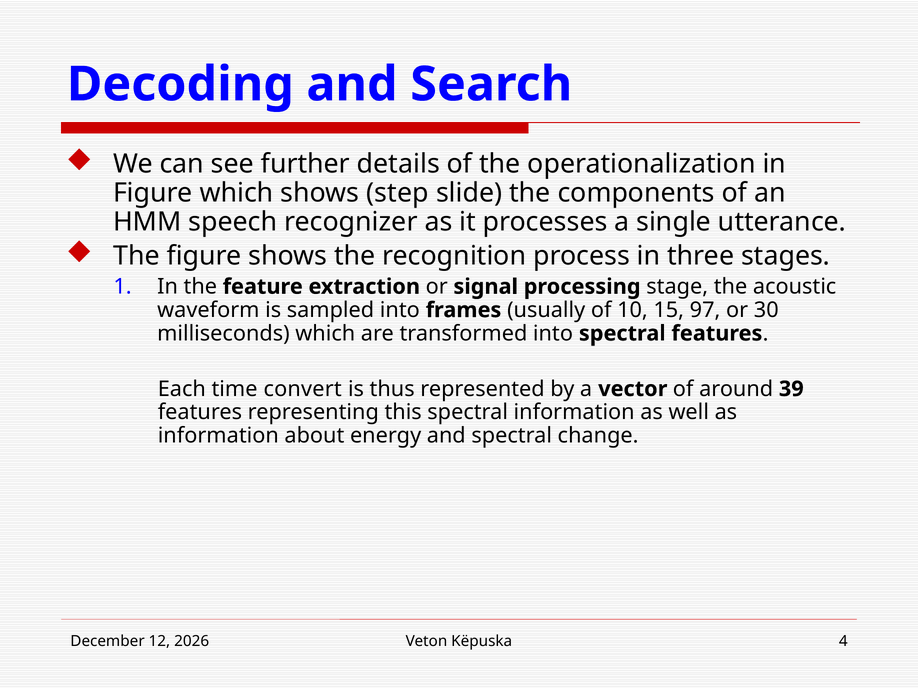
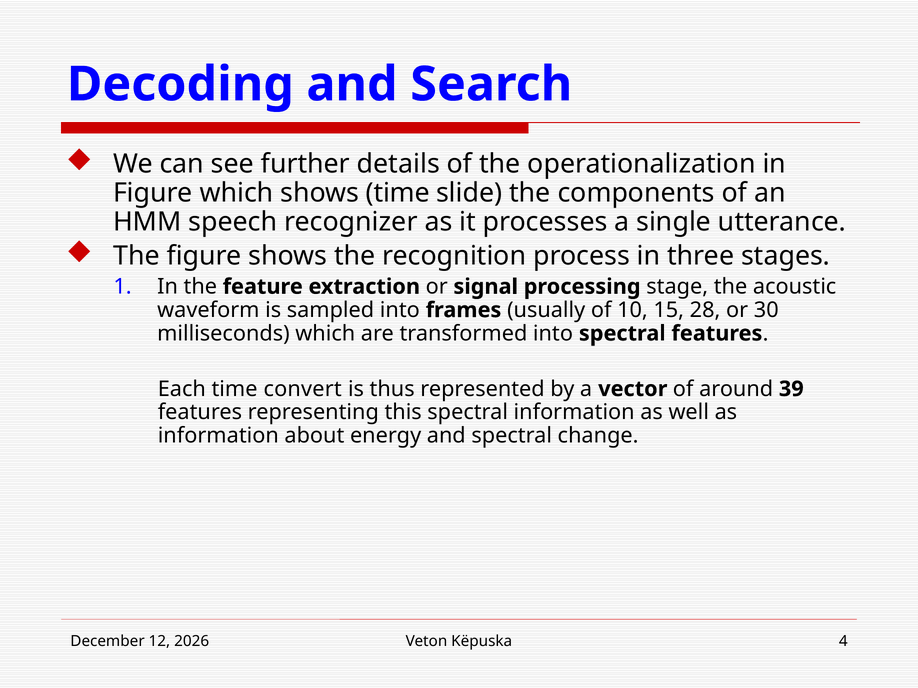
shows step: step -> time (398, 193)
97: 97 -> 28 (705, 310)
